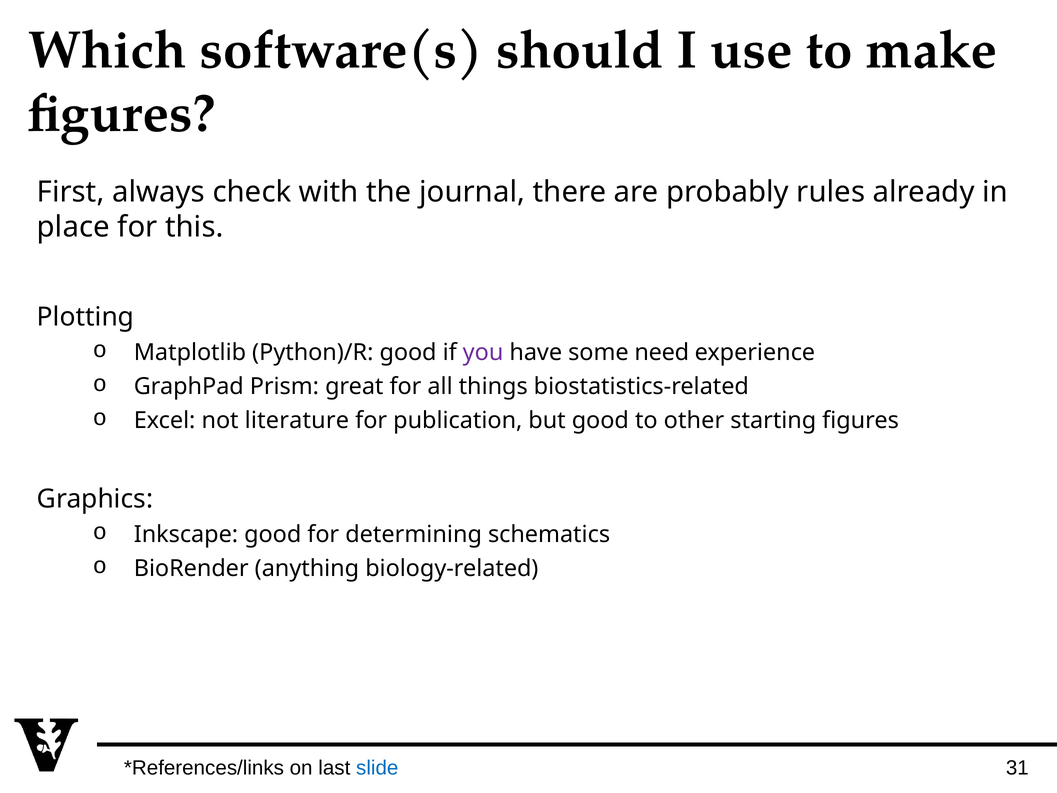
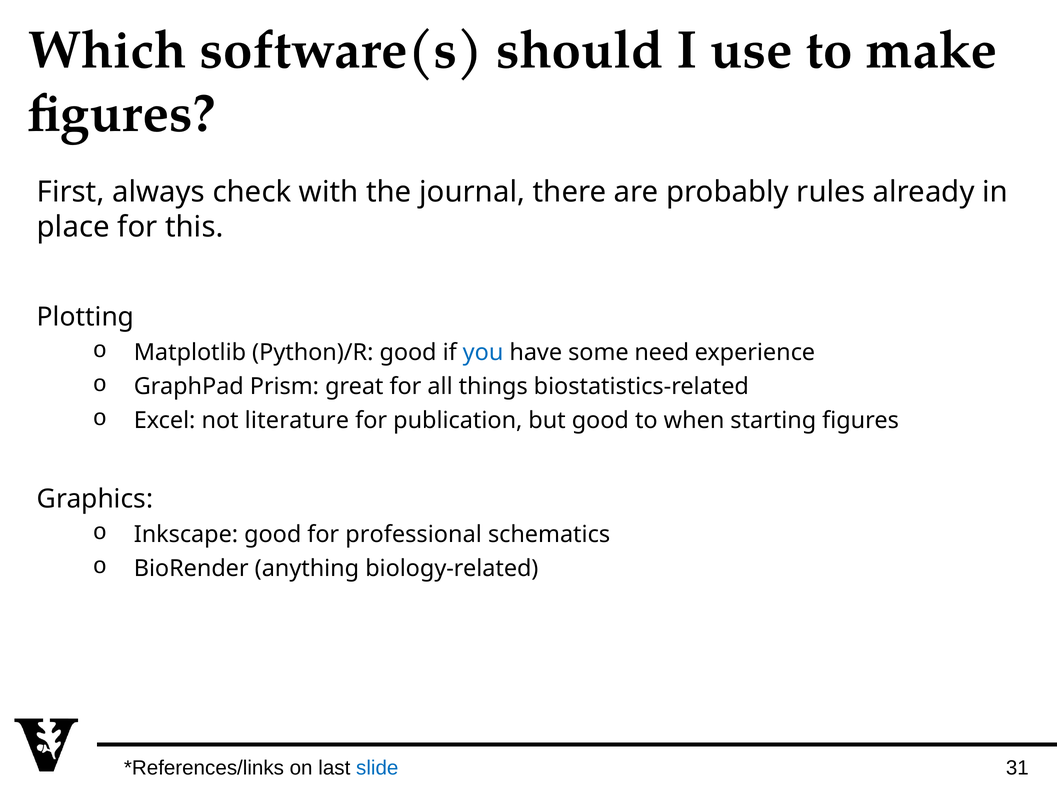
you colour: purple -> blue (483, 352)
other: other -> when (694, 420)
determining: determining -> professional (414, 534)
